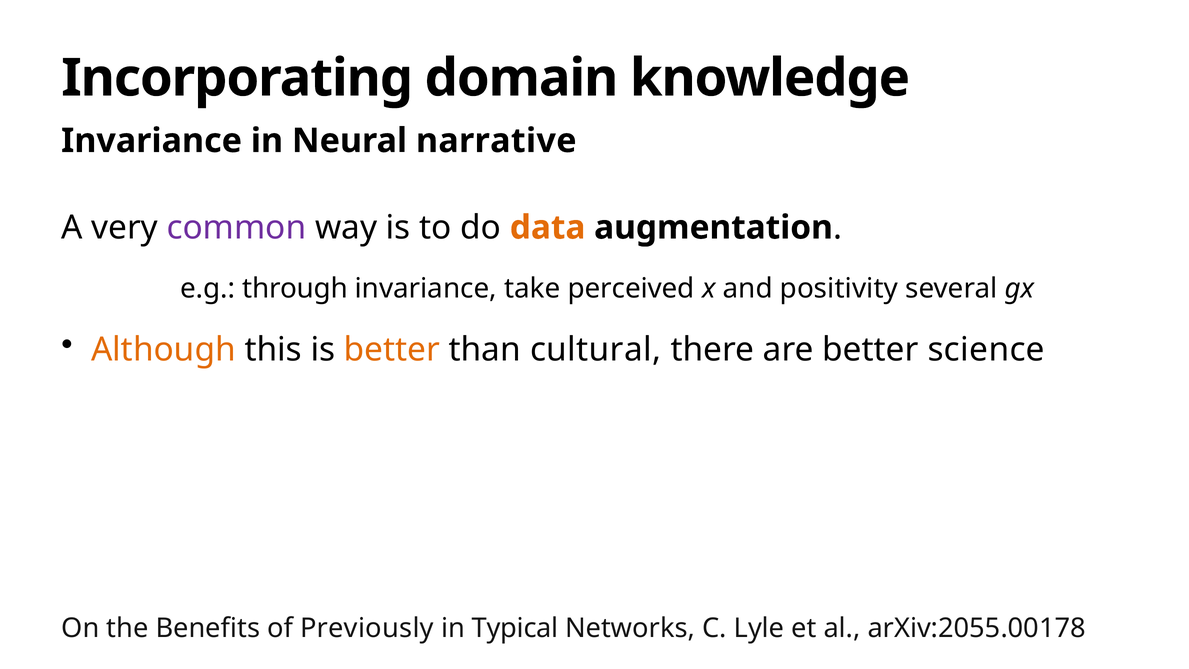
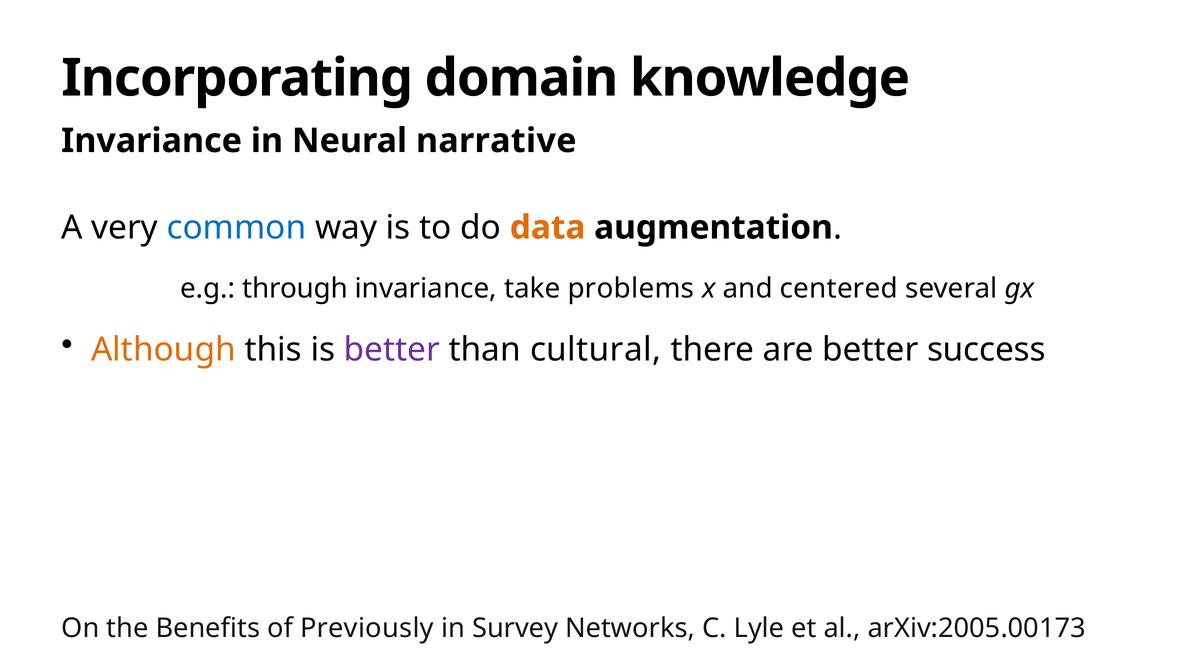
common colour: purple -> blue (237, 227)
perceived: perceived -> problems (631, 289)
positivity: positivity -> centered (839, 289)
better colour: orange -> purple (392, 349)
science: science -> success (986, 349)
Typical: Typical -> Survey (515, 628)
arXiv:2055.00178: arXiv:2055.00178 -> arXiv:2005.00173 (977, 628)
